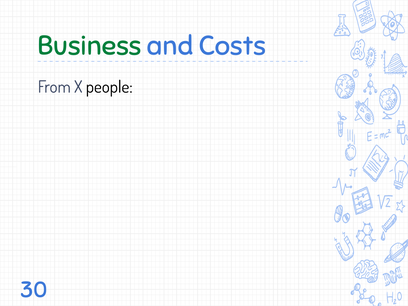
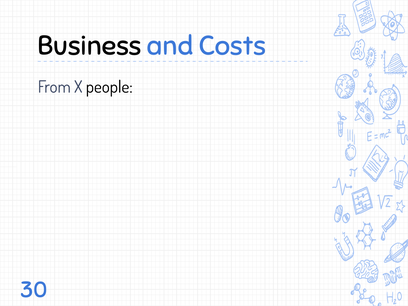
Business colour: green -> black (89, 46)
